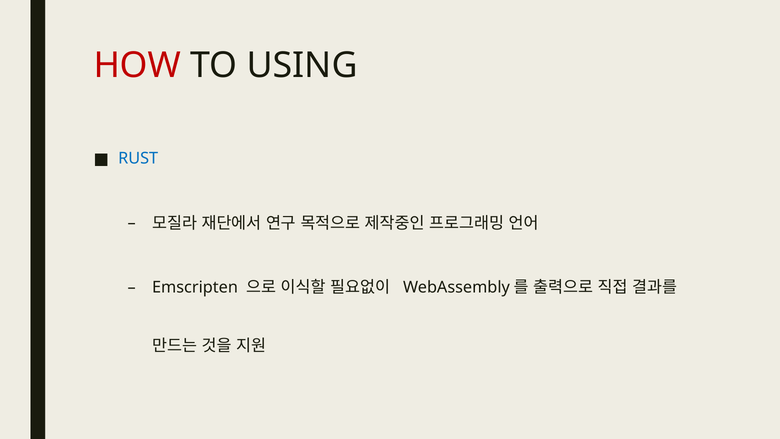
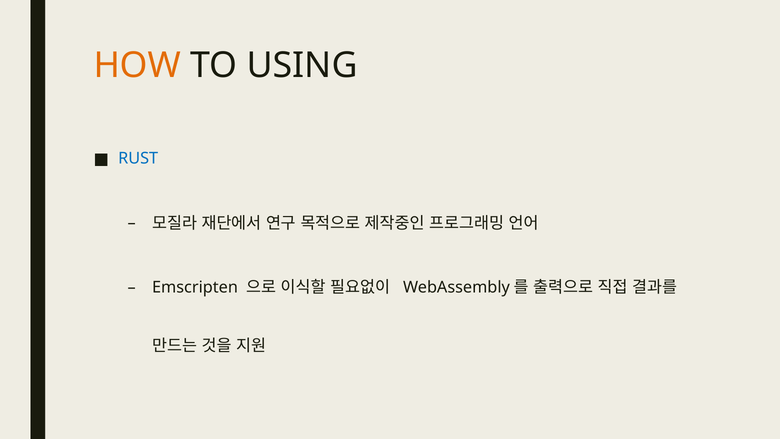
HOW colour: red -> orange (137, 66)
